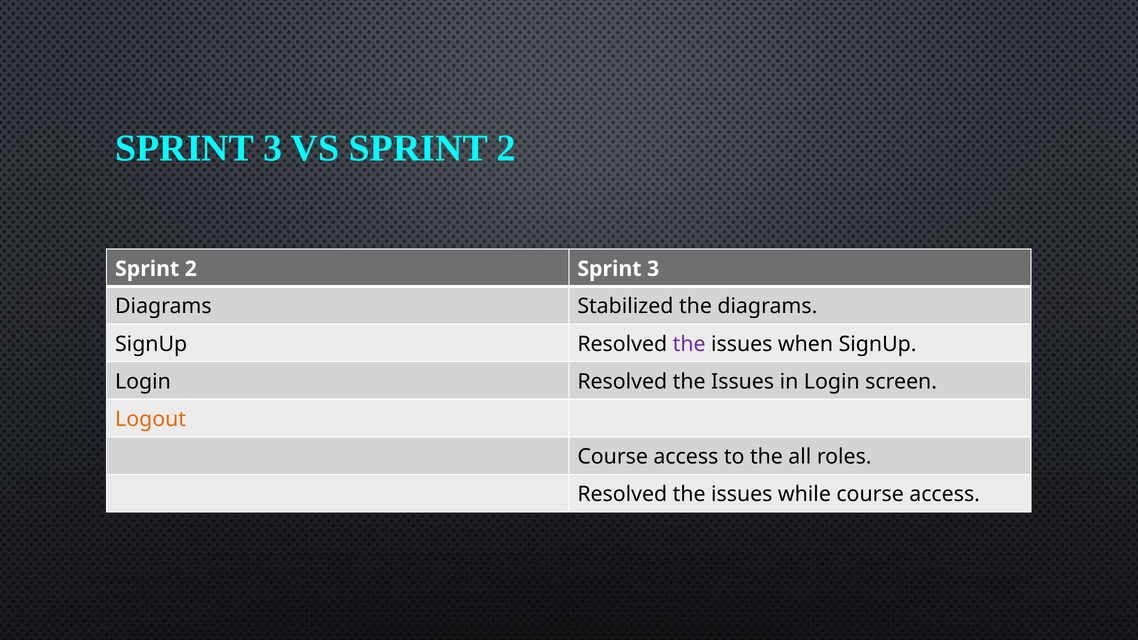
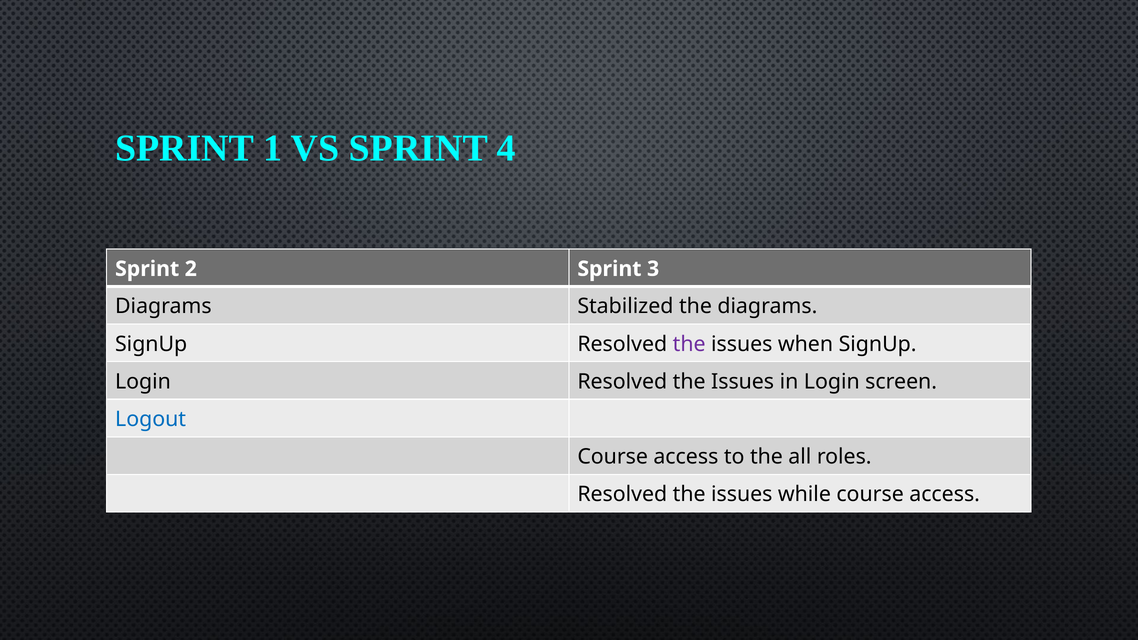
3: 3 -> 1 (272, 148)
VS SPRINT 2: 2 -> 4 (506, 148)
Logout colour: orange -> blue (151, 419)
